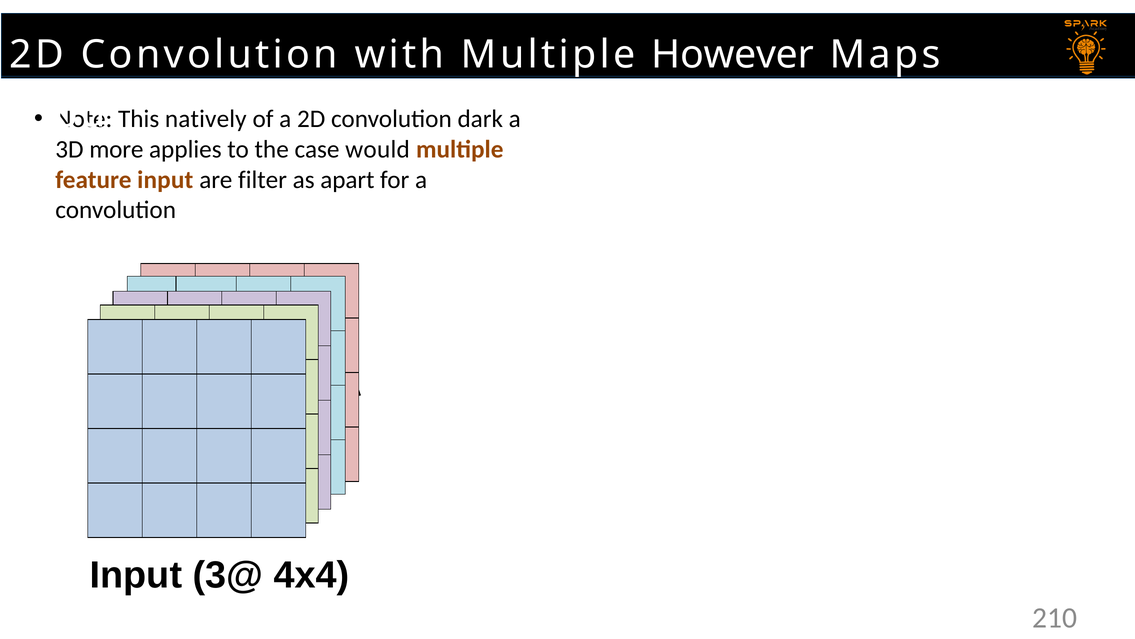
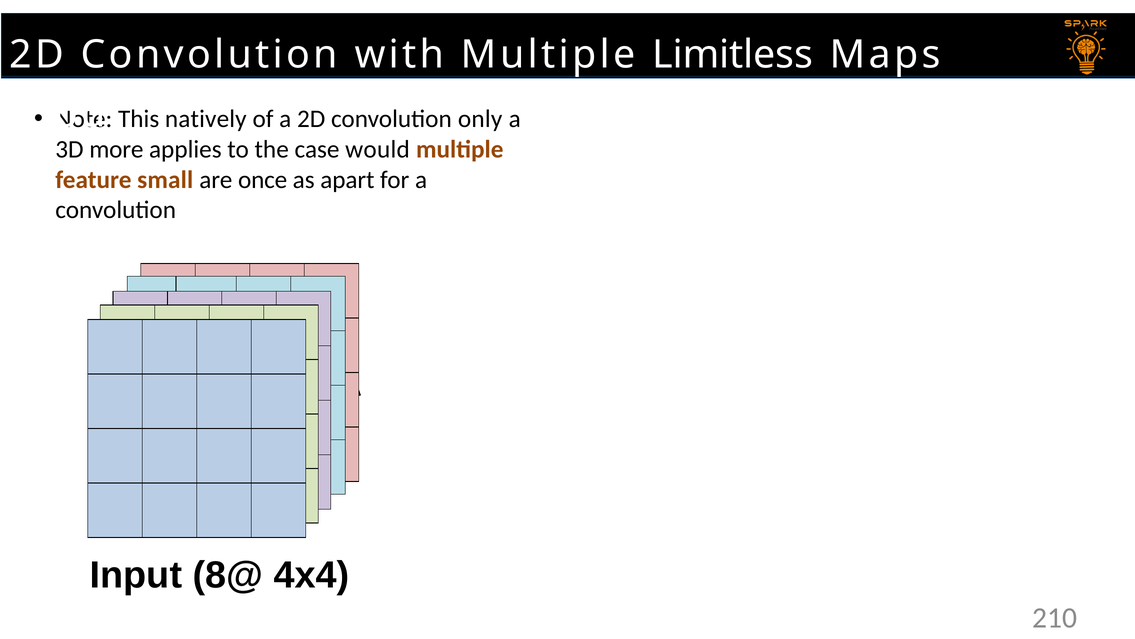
However: However -> Limitless (733, 55)
dark: dark -> only (480, 119)
feature input: input -> small (165, 180)
filter: filter -> once (263, 180)
3@: 3@ -> 8@ (228, 575)
